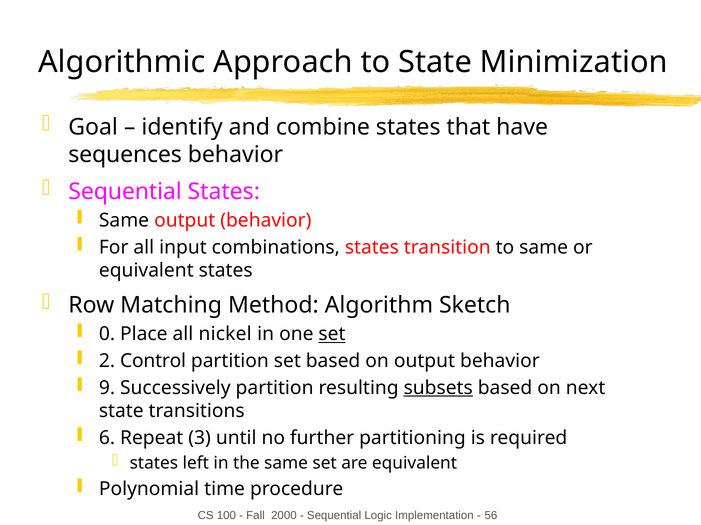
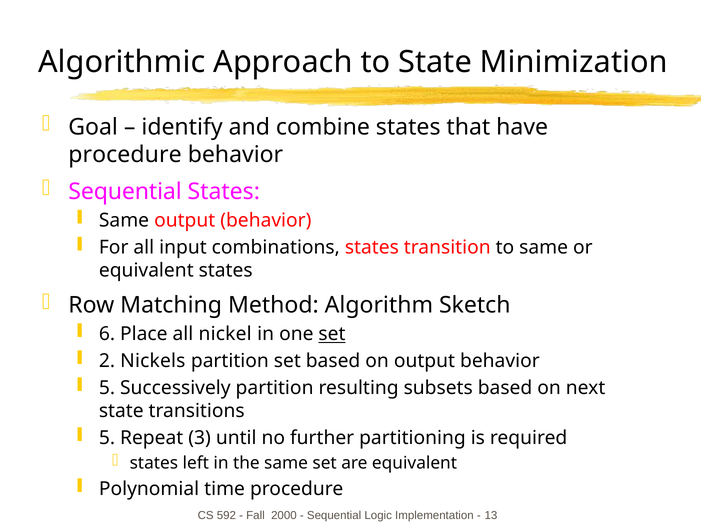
sequences: sequences -> procedure (125, 155)
0: 0 -> 6 (107, 334)
Control: Control -> Nickels (153, 361)
9: 9 -> 5 (107, 388)
subsets underline: present -> none (438, 388)
6: 6 -> 5 (107, 438)
100: 100 -> 592 (226, 516)
56: 56 -> 13 (491, 516)
